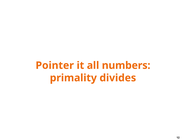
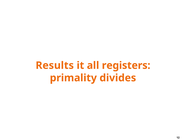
Pointer: Pointer -> Results (55, 65)
numbers: numbers -> registers (126, 65)
